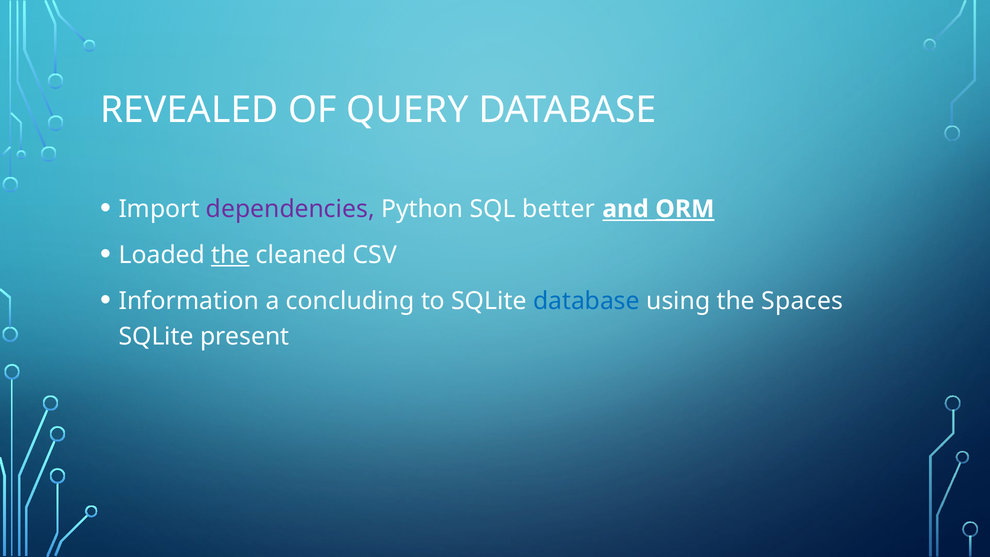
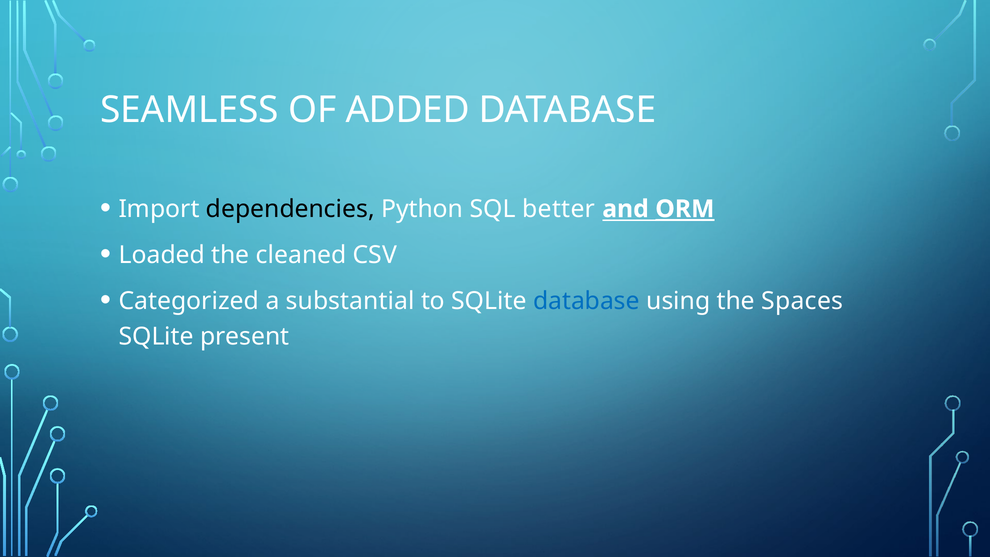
REVEALED: REVEALED -> SEAMLESS (189, 110)
QUERY: QUERY -> ADDED (408, 110)
dependencies colour: purple -> black (290, 209)
the underline: present -> none (230, 255)
Information: Information -> Categorized (189, 301)
concluding: concluding -> substantial (350, 301)
